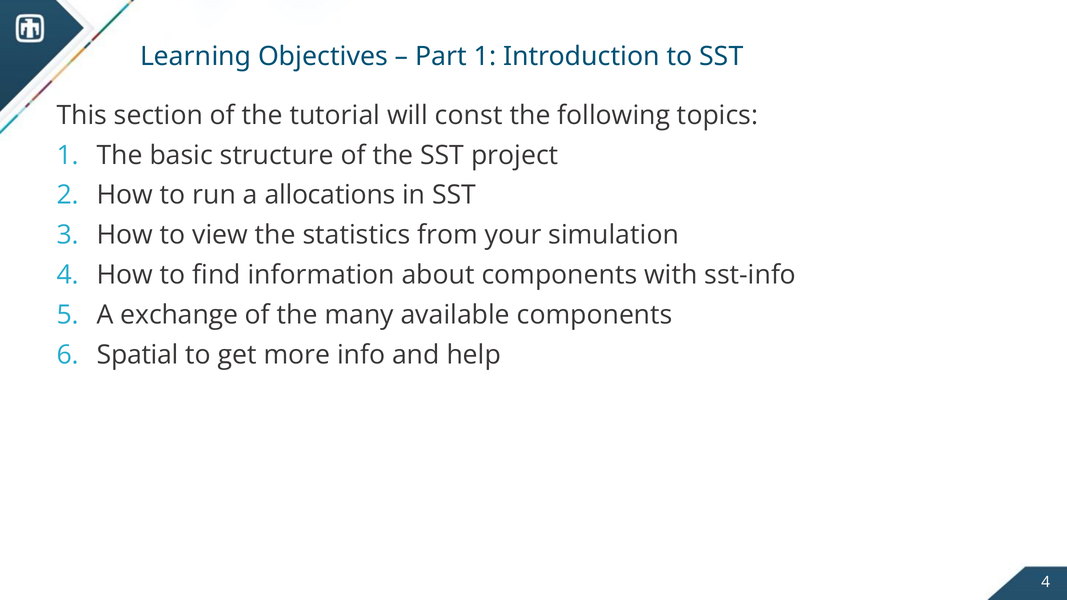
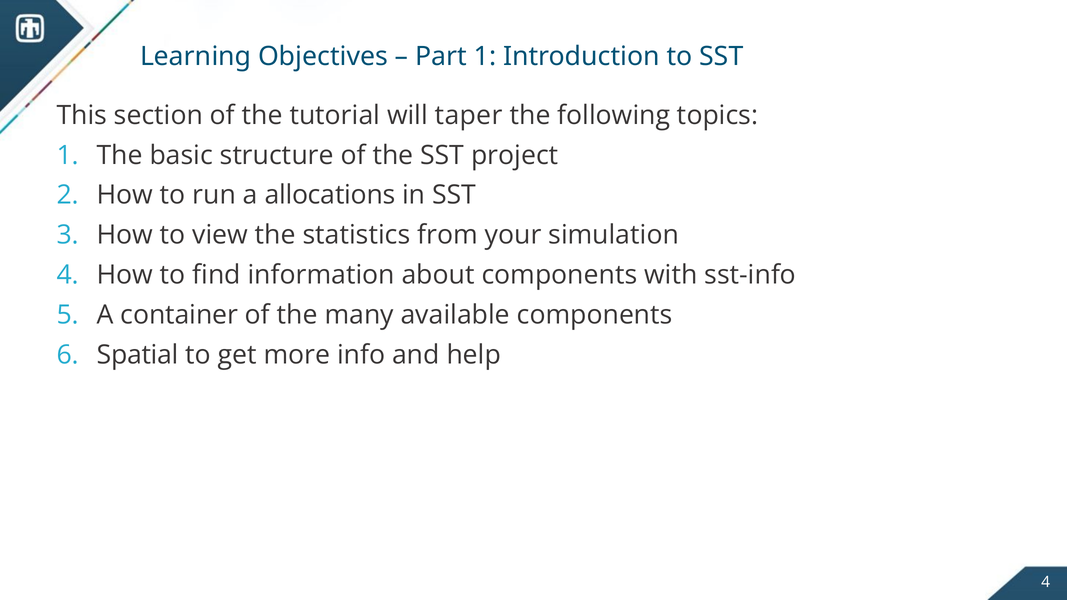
const: const -> taper (469, 115)
exchange: exchange -> container (179, 315)
